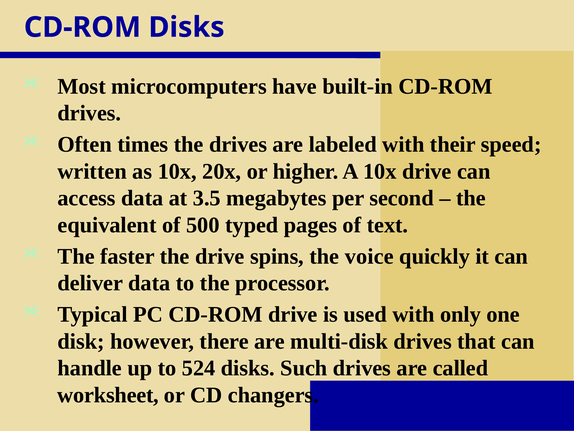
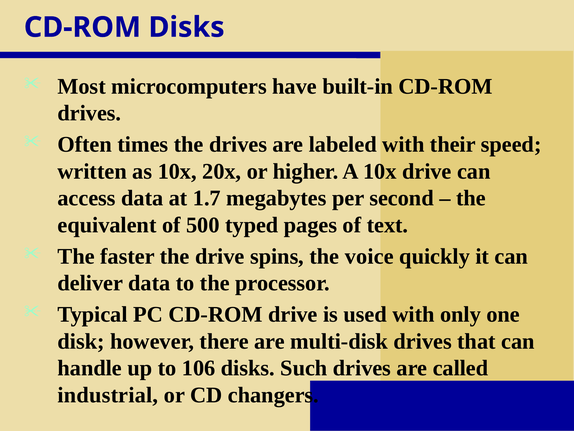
3.5: 3.5 -> 1.7 (207, 198)
524: 524 -> 106 (199, 368)
worksheet: worksheet -> industrial (108, 395)
